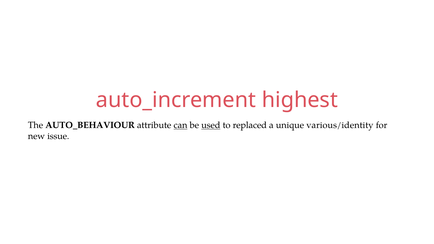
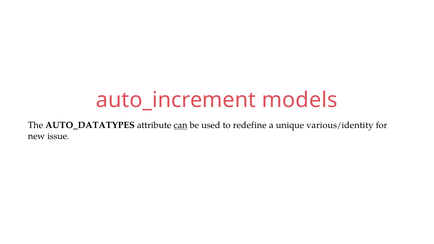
highest: highest -> models (300, 100)
AUTO_BEHAVIOUR: AUTO_BEHAVIOUR -> AUTO_DATATYPES (90, 125)
used underline: present -> none (211, 125)
replaced: replaced -> redefine (250, 125)
